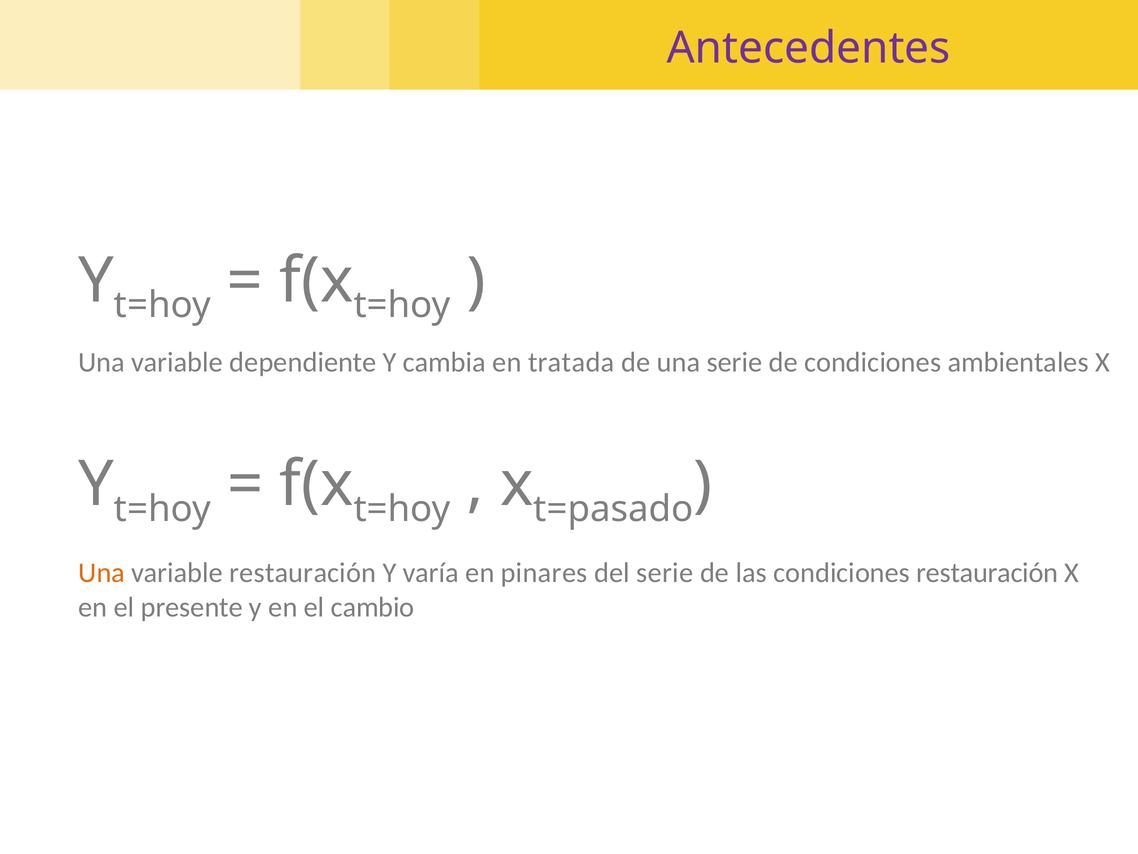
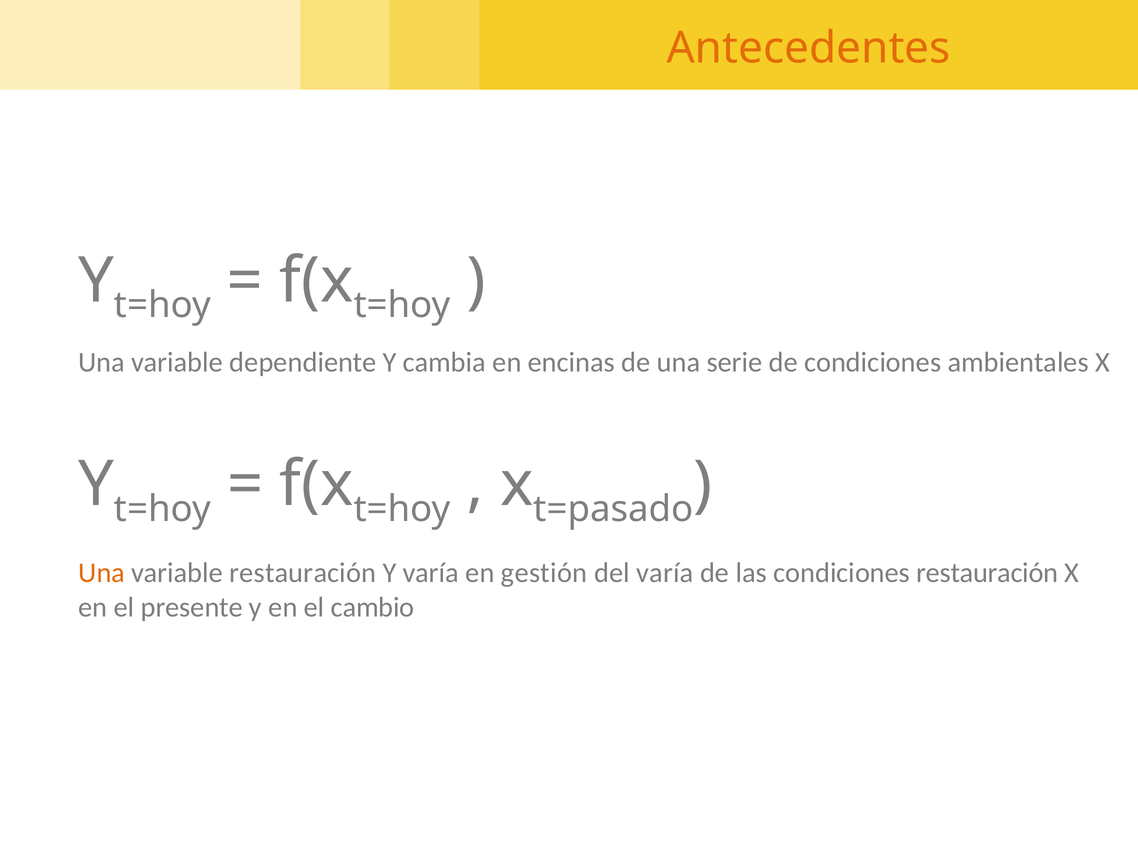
Antecedentes colour: purple -> orange (809, 48)
tratada: tratada -> encinas (571, 362)
pinares: pinares -> gestión (544, 573)
del serie: serie -> varía (665, 573)
